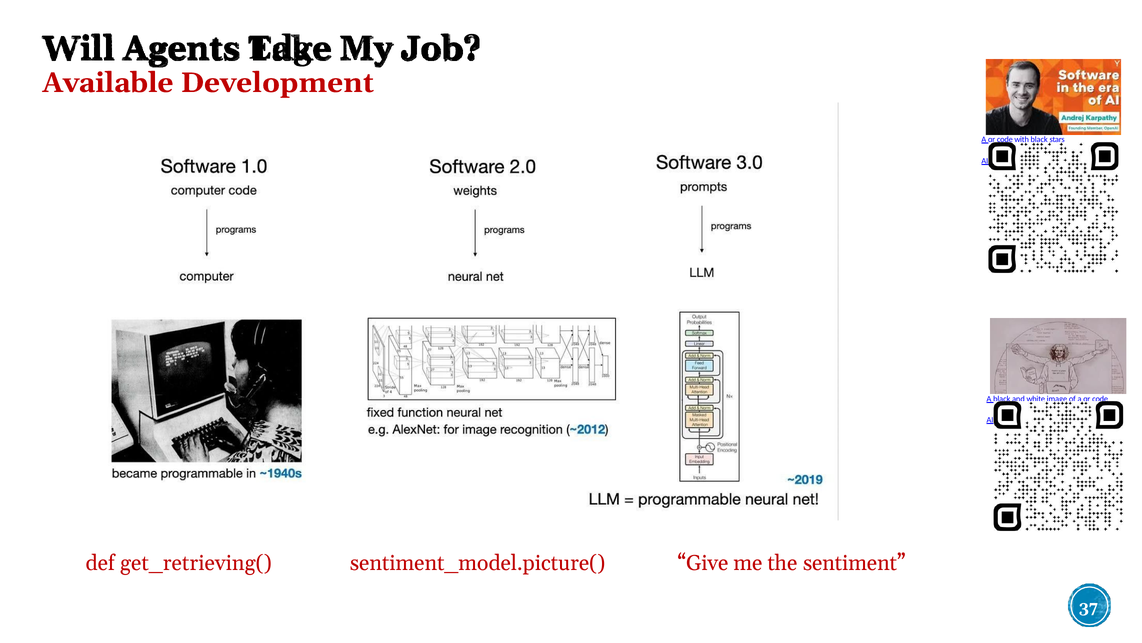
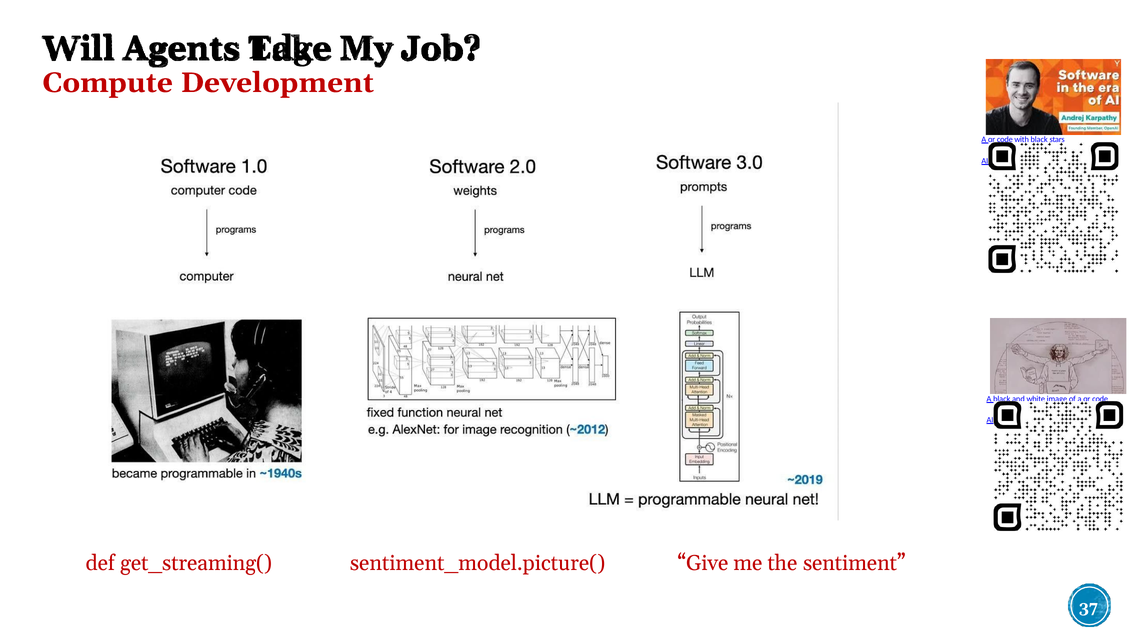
Available: Available -> Compute (108, 83)
get_retrieving(: get_retrieving( -> get_streaming( (196, 563)
